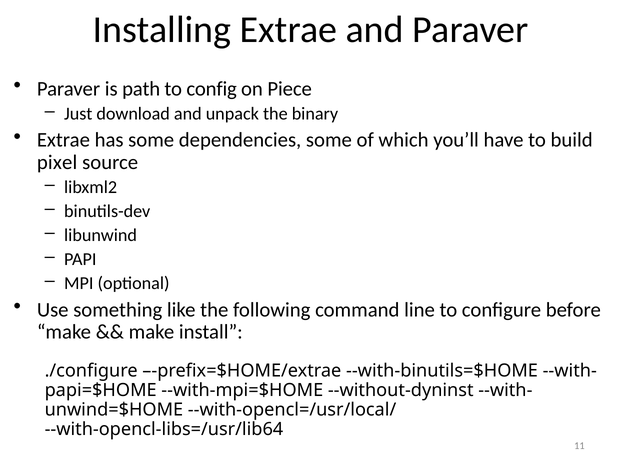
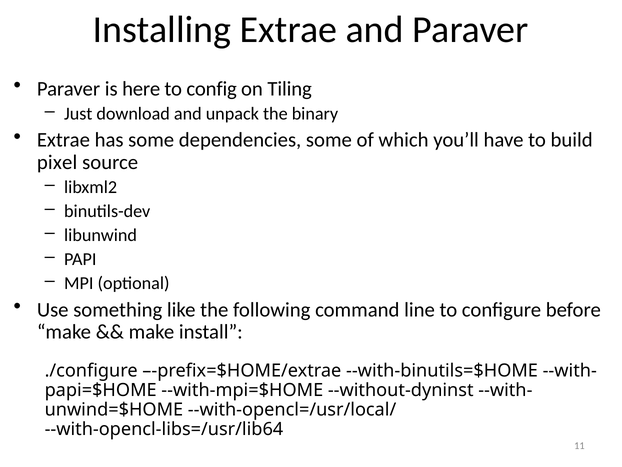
path: path -> here (141, 89)
Piece: Piece -> Tiling (290, 89)
